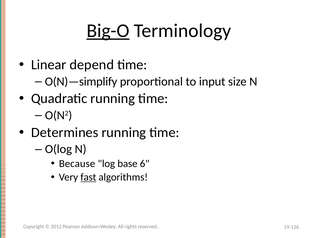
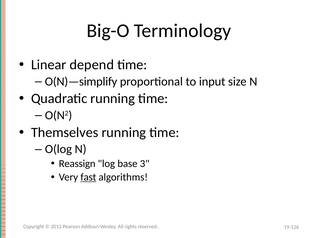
Big-O underline: present -> none (108, 31)
Determines: Determines -> Themselves (65, 133)
Because: Because -> Reassign (77, 164)
6: 6 -> 3 (145, 164)
